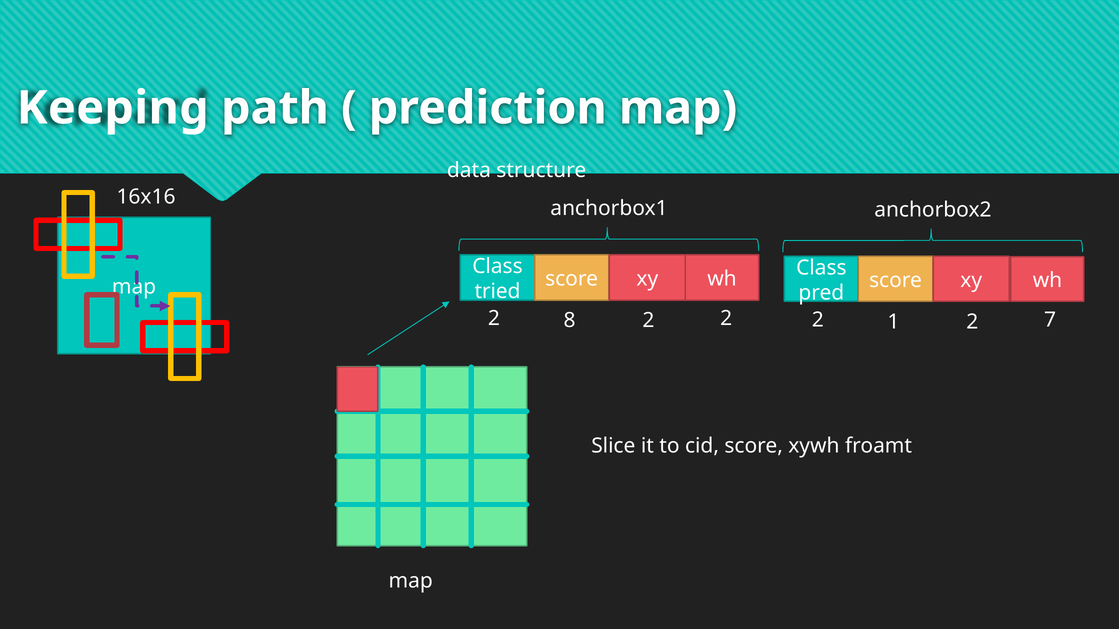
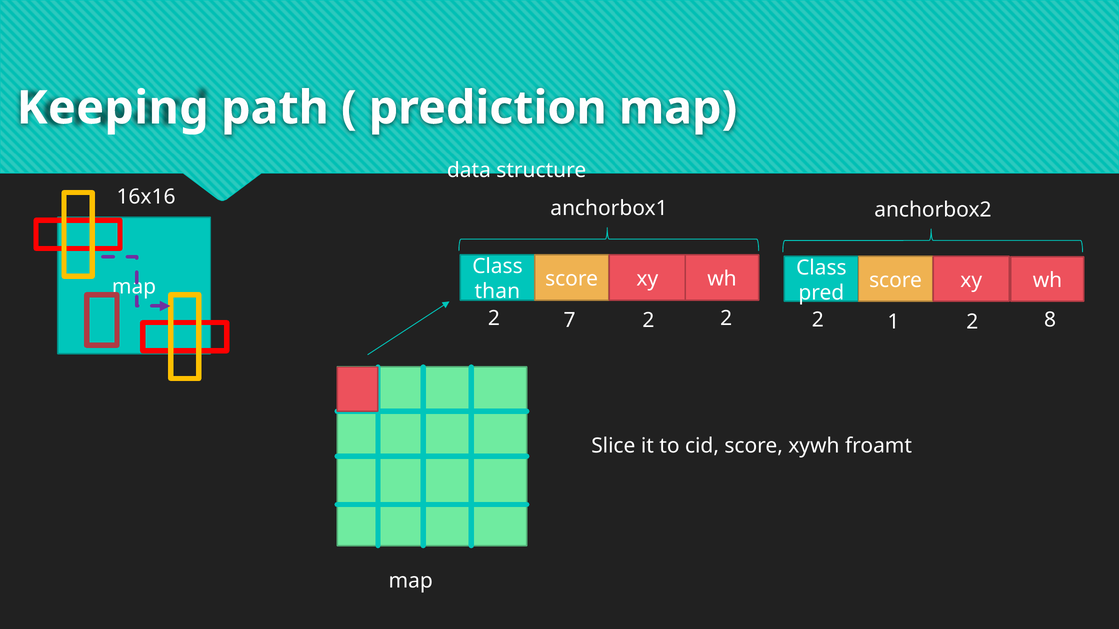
tried: tried -> than (497, 292)
8: 8 -> 7 (570, 321)
7: 7 -> 8 (1050, 320)
